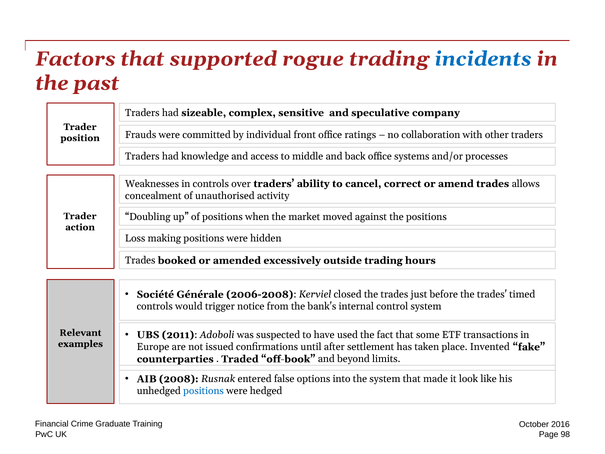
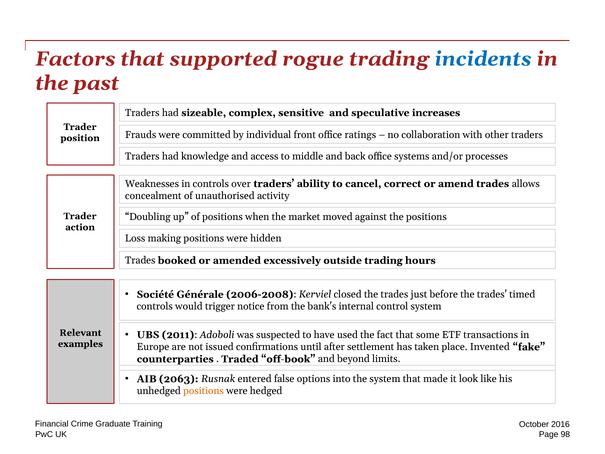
company: company -> increases (436, 113)
2008: 2008 -> 2063 (179, 379)
positions colour: blue -> orange (204, 391)
